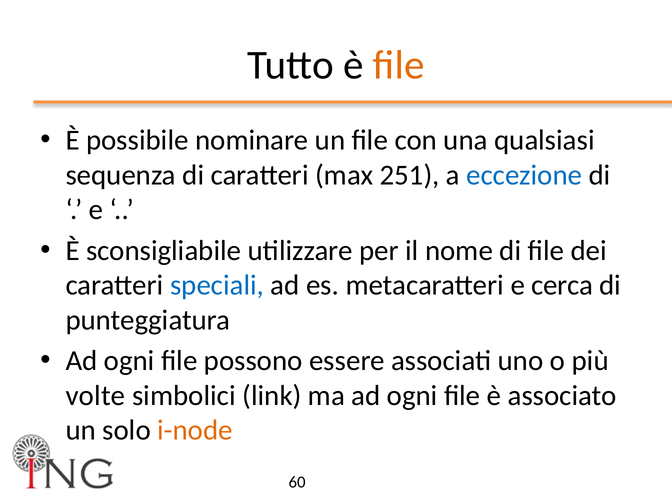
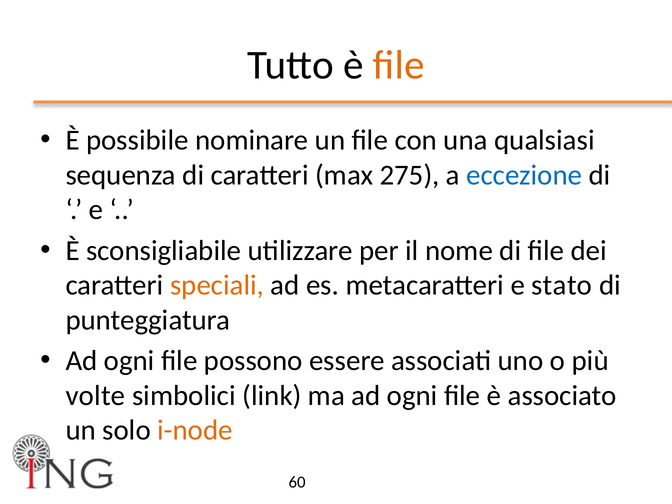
251: 251 -> 275 (410, 175)
speciali colour: blue -> orange (217, 285)
cerca: cerca -> stato (562, 285)
